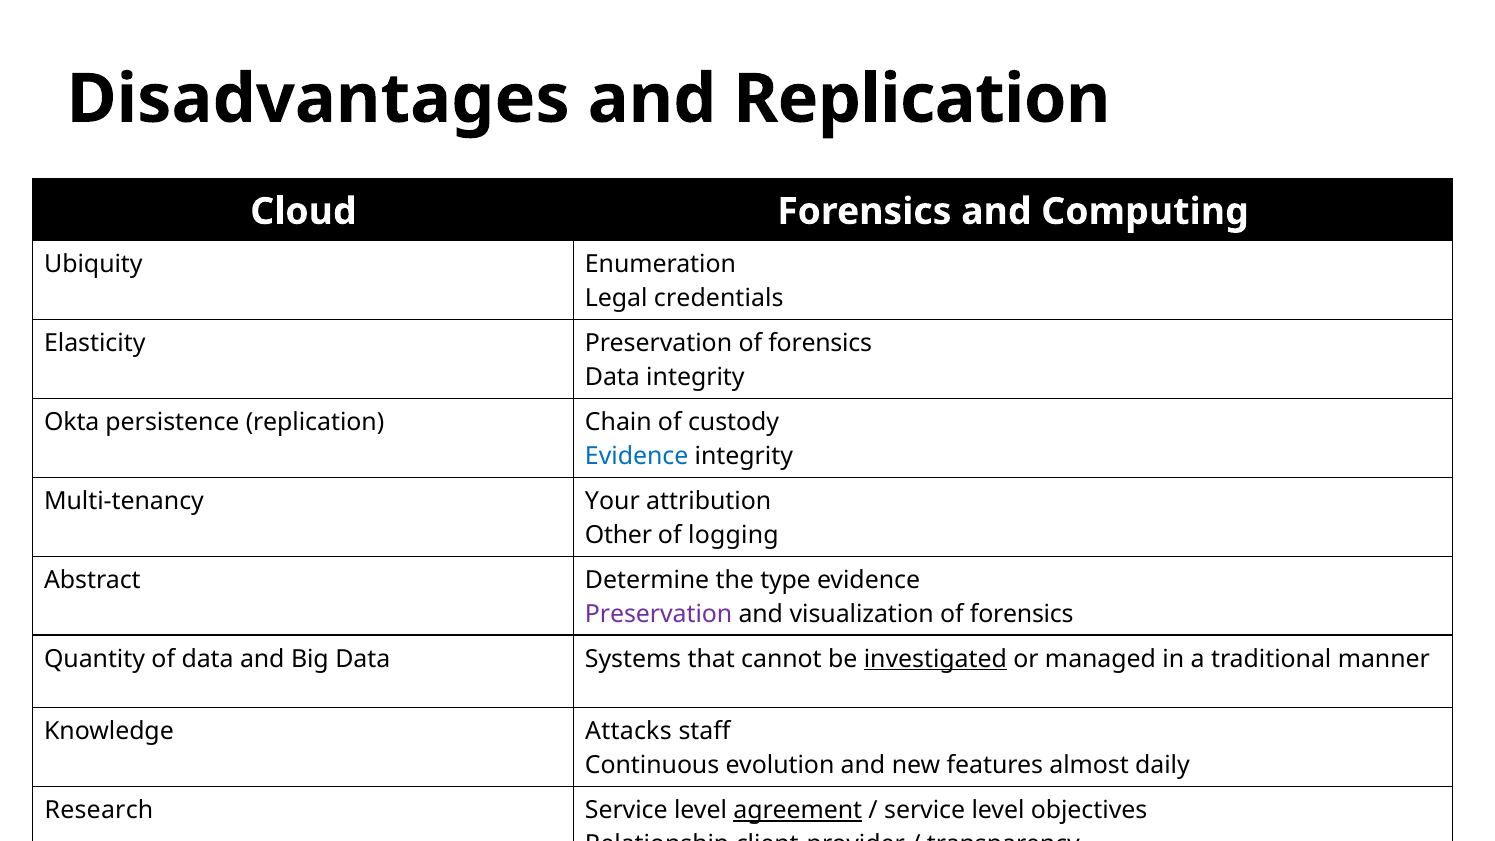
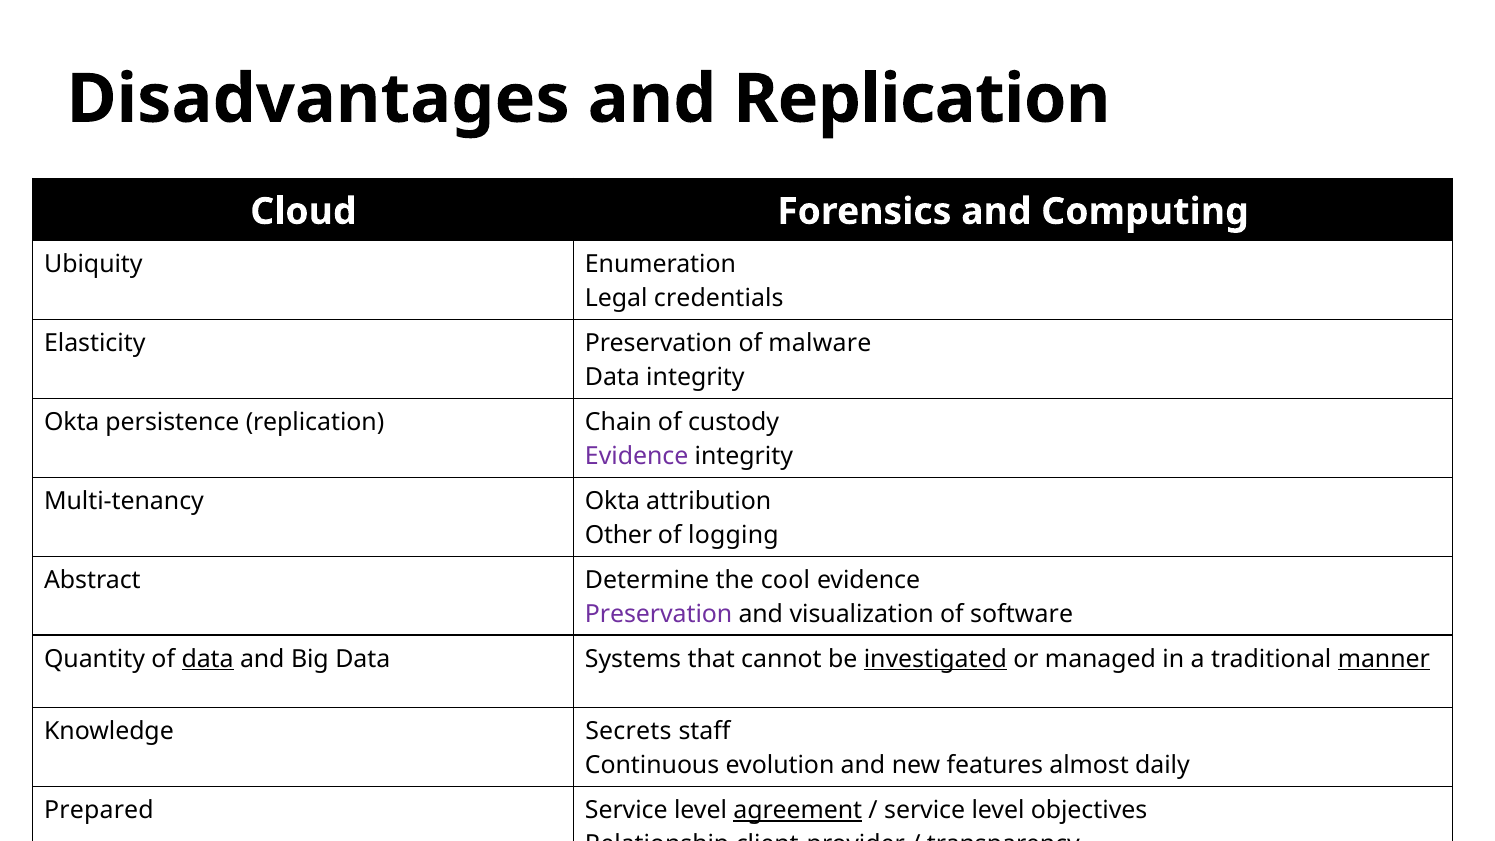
Preservation of forensics: forensics -> malware (820, 343)
Evidence colour: blue -> purple (637, 456)
Multi-tenancy Your: Your -> Okta (613, 501)
type: type -> cool (785, 580)
visualization of forensics: forensics -> software (1022, 614)
data underline: none -> present (208, 659)
manner underline: none -> present (1384, 659)
Attacks: Attacks -> Secrets (628, 731)
Research: Research -> Prepared (99, 810)
